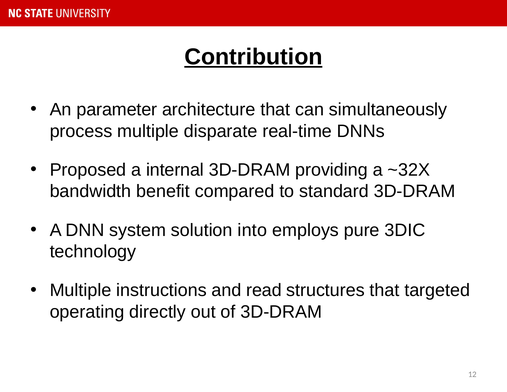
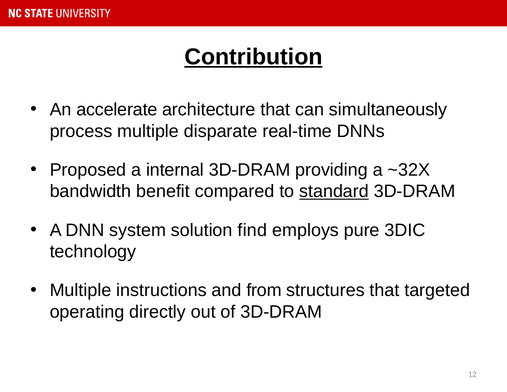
parameter: parameter -> accelerate (117, 110)
standard underline: none -> present (334, 191)
into: into -> find (252, 230)
read: read -> from (264, 290)
